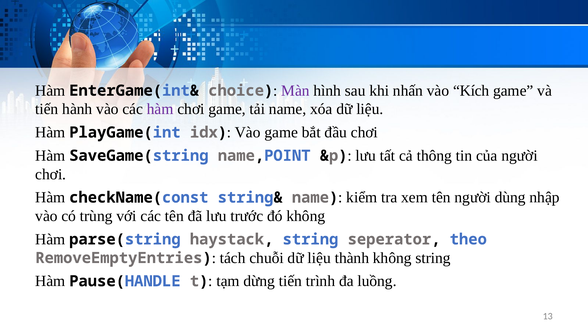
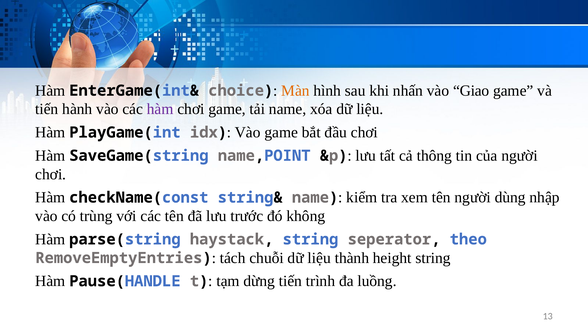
Màn colour: purple -> orange (295, 91)
Kích: Kích -> Giao (471, 91)
thành không: không -> height (392, 258)
